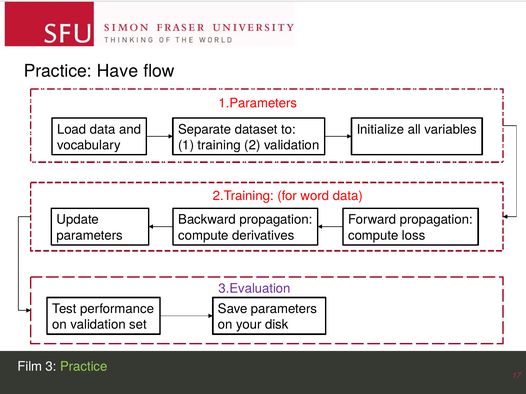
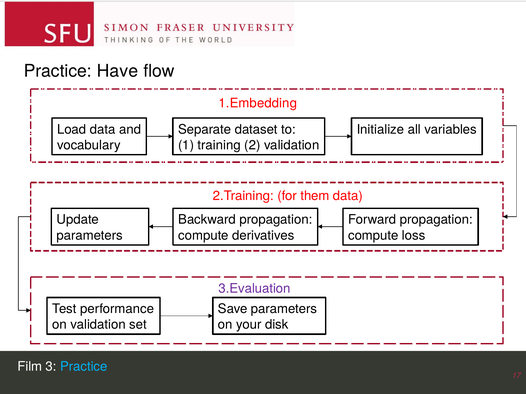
1.Parameters: 1.Parameters -> 1.Embedding (258, 103)
word: word -> them (315, 196)
Practice colour: light green -> light blue (84, 367)
